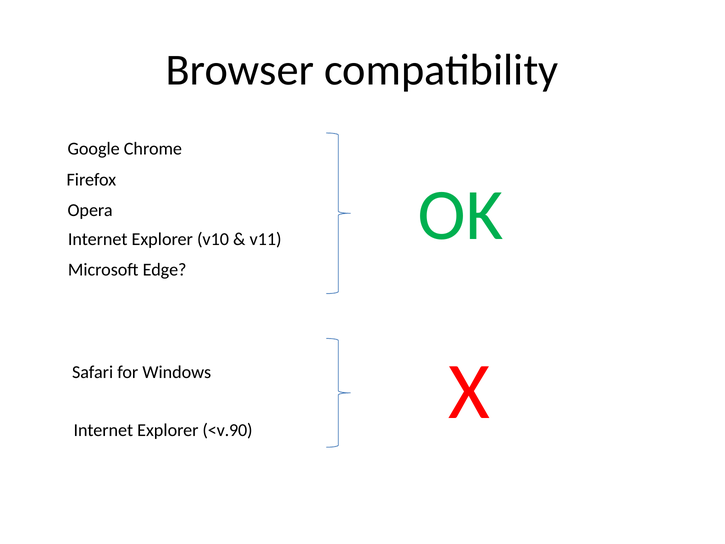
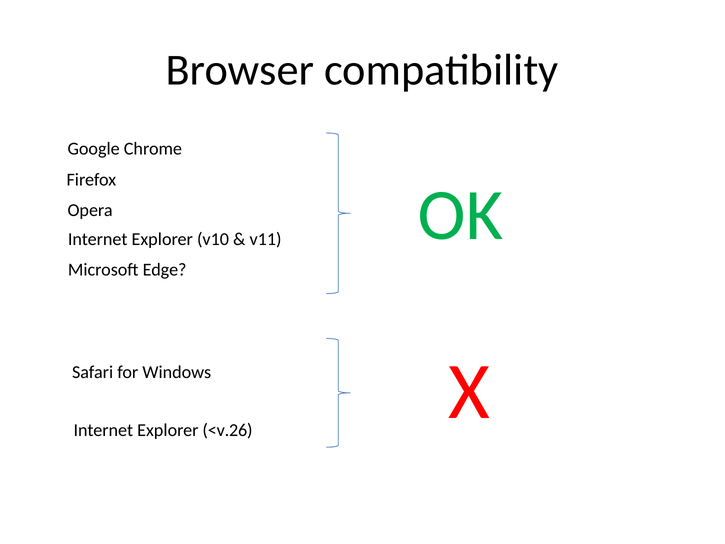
<v.90: <v.90 -> <v.26 (227, 430)
